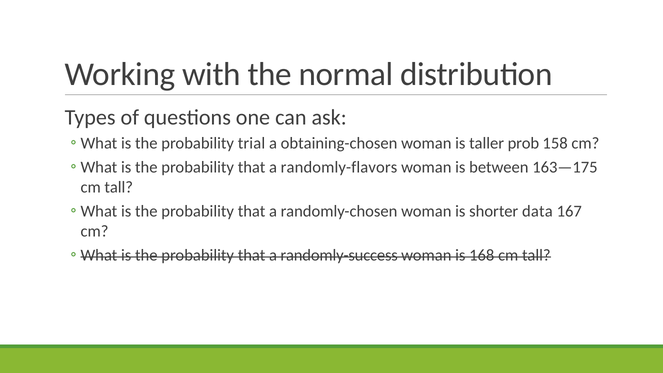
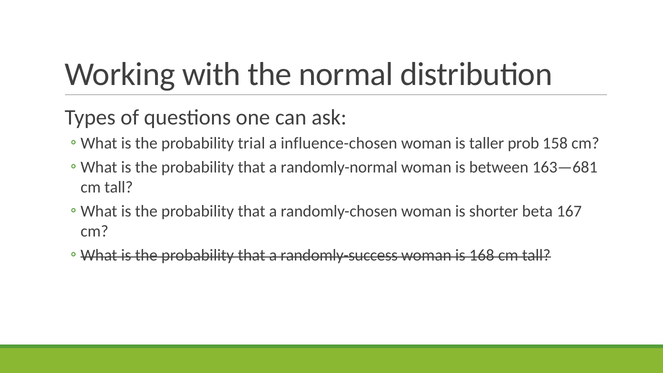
obtaining-chosen: obtaining-chosen -> influence-chosen (339, 143)
randomly-flavors: randomly-flavors -> randomly-normal (339, 167)
163—175: 163—175 -> 163—681 (565, 167)
data: data -> beta (537, 211)
